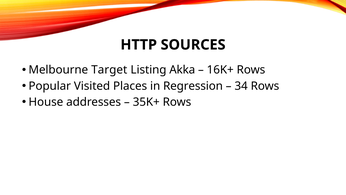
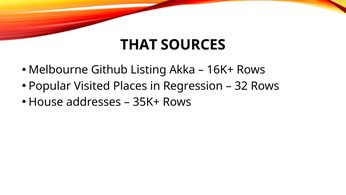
HTTP: HTTP -> THAT (139, 45)
Target: Target -> Github (109, 70)
34: 34 -> 32 (241, 86)
